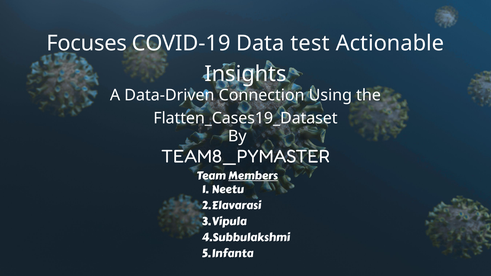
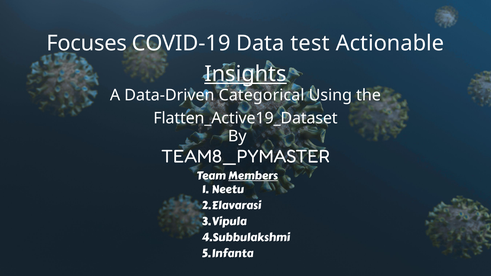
Insights underline: none -> present (246, 74)
Connection: Connection -> Categorical (262, 95)
Flatten_Cases19_Dataset: Flatten_Cases19_Dataset -> Flatten_Active19_Dataset (245, 118)
